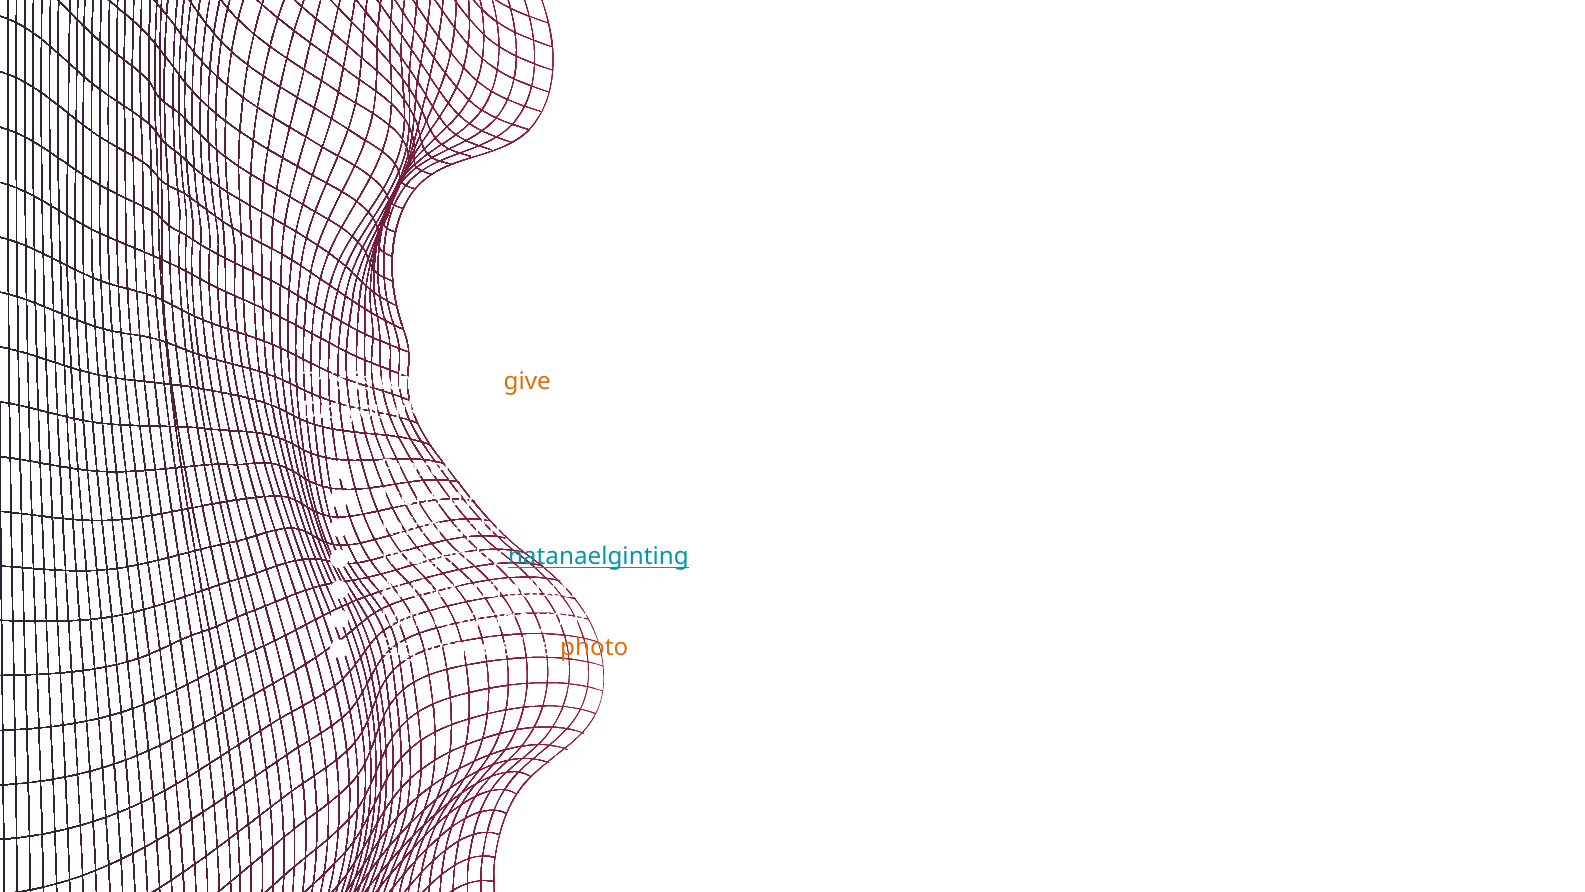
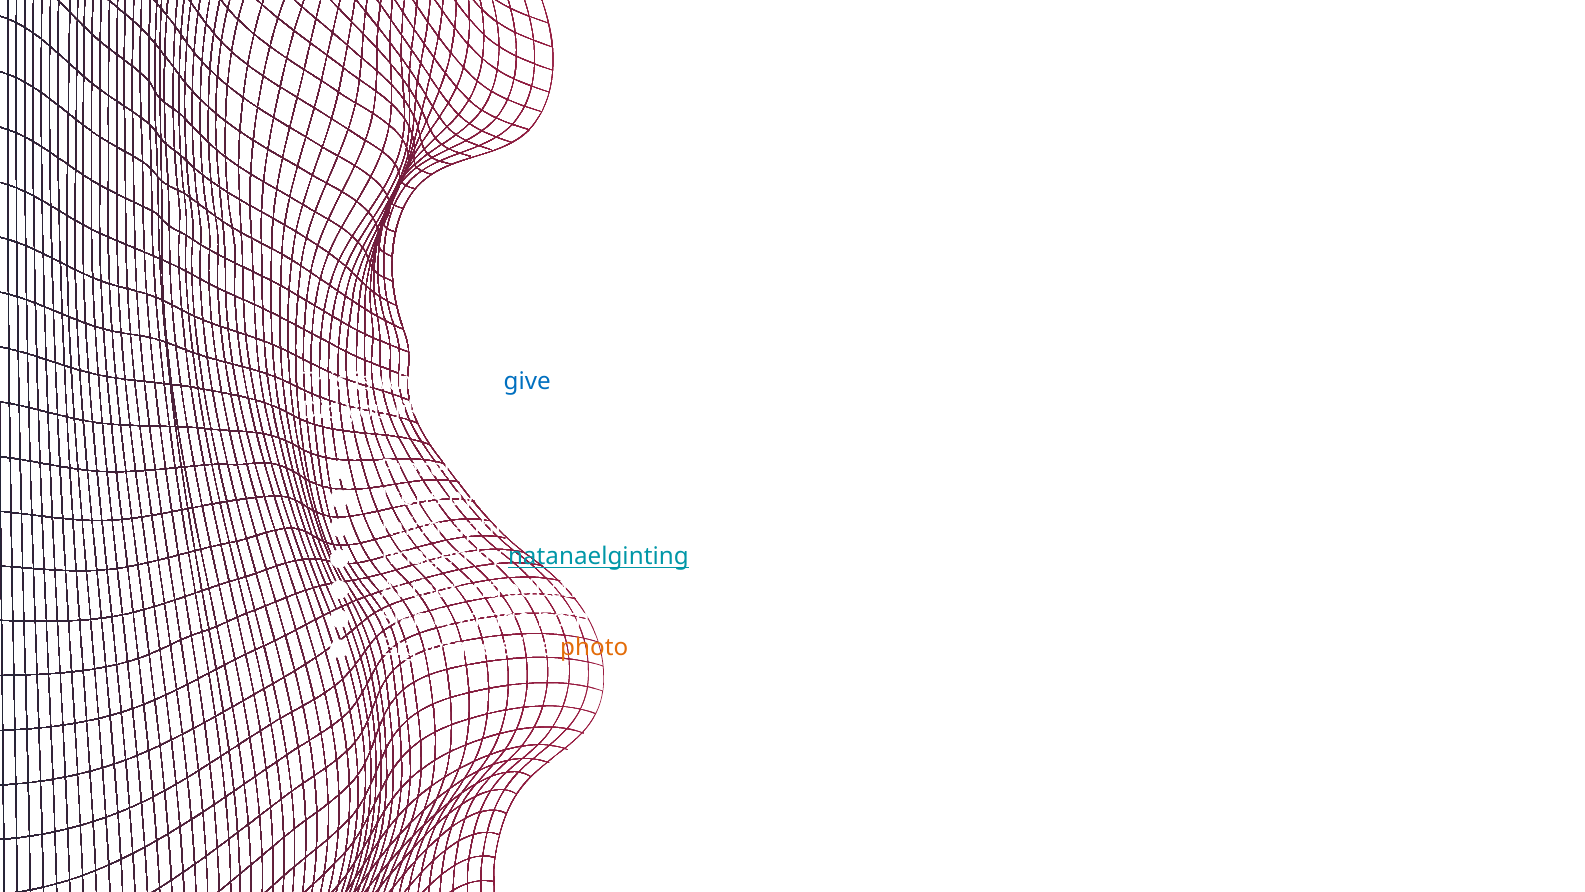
give colour: orange -> blue (527, 381)
Milk: Milk -> Slab (404, 618)
your: your -> both (563, 618)
